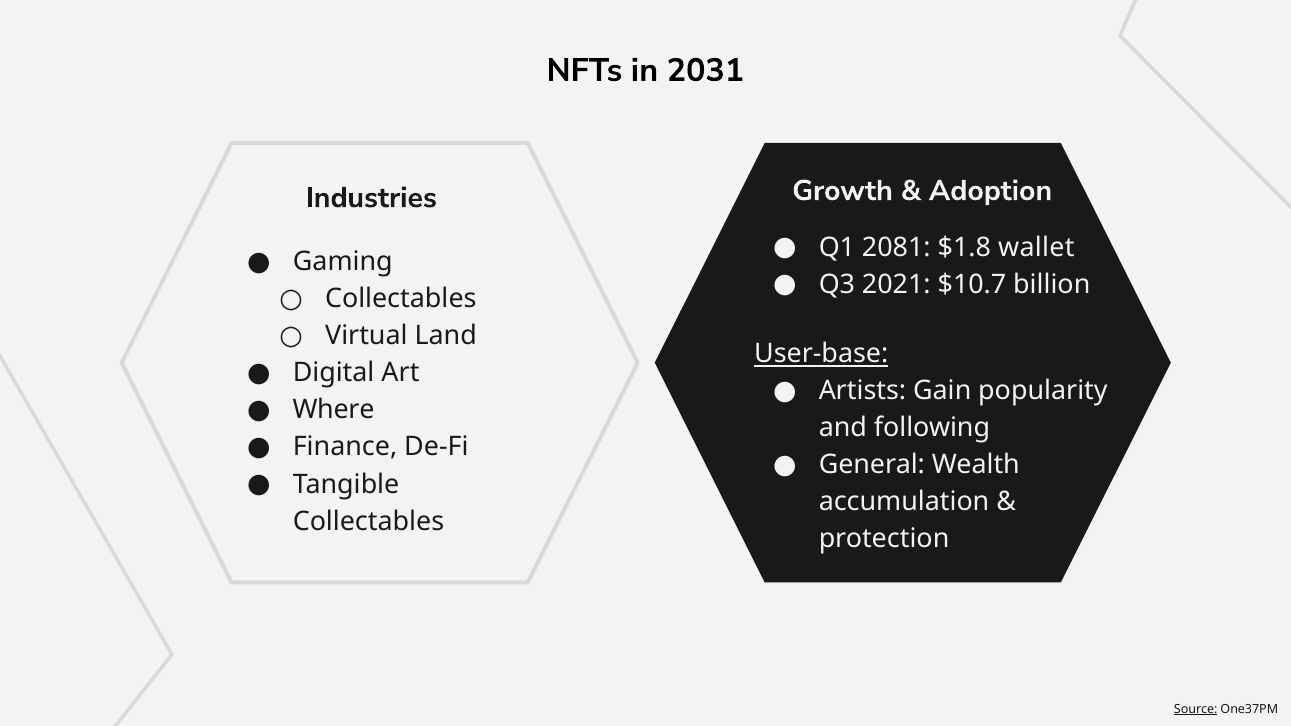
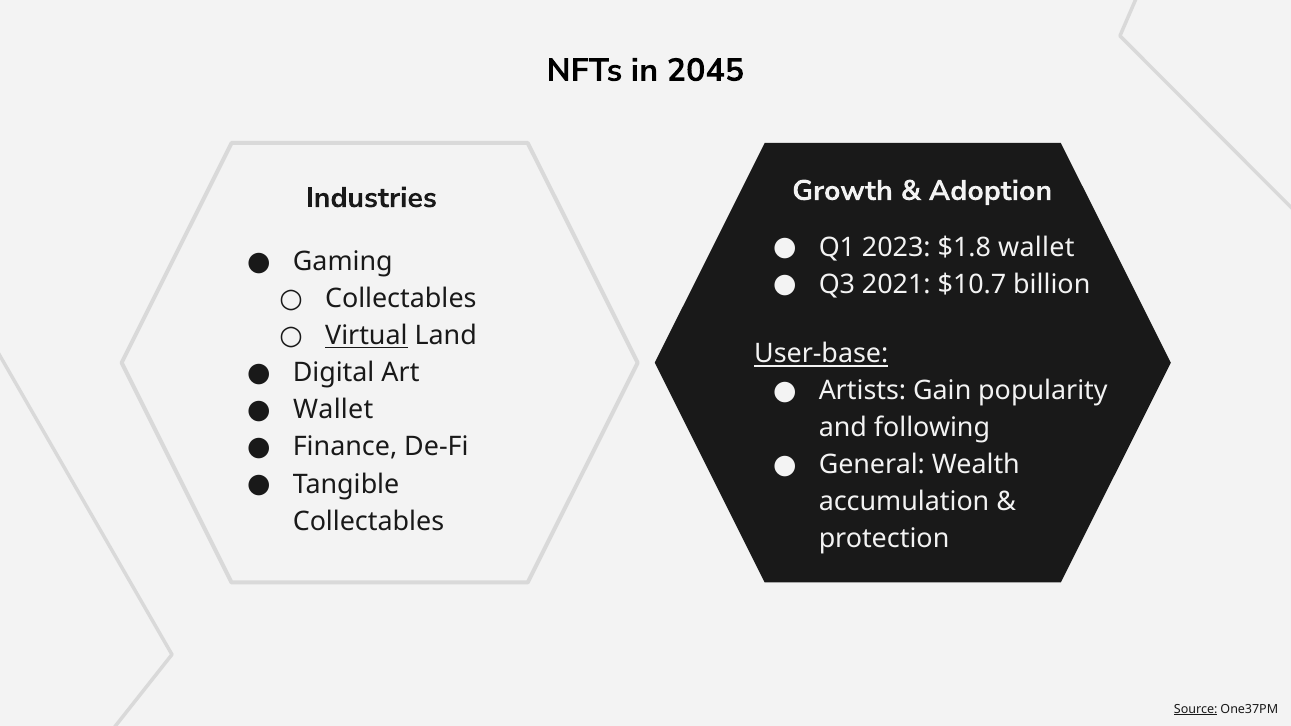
2031: 2031 -> 2045 (705, 70)
2081: 2081 -> 2023 (896, 247)
Virtual underline: none -> present (366, 336)
Where: Where -> Wallet (333, 410)
